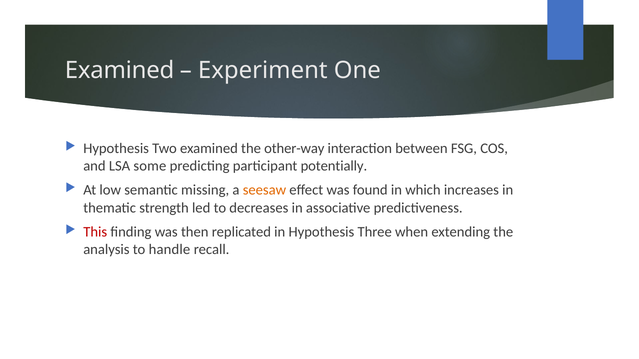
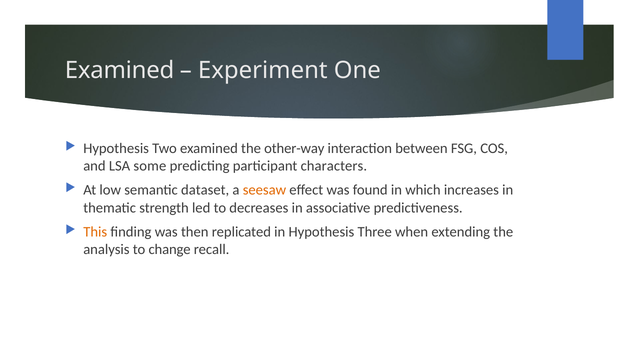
potentially: potentially -> characters (334, 166)
missing: missing -> dataset (205, 190)
This colour: red -> orange (95, 232)
handle: handle -> change (170, 250)
